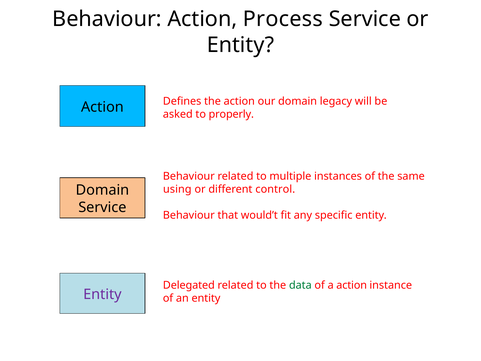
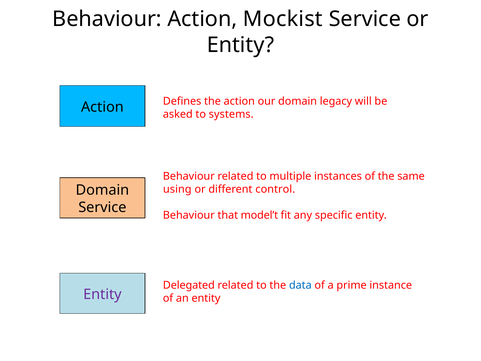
Process: Process -> Mockist (283, 19)
properly: properly -> systems (231, 114)
would’t: would’t -> model’t (259, 215)
data colour: green -> blue (300, 285)
a action: action -> prime (352, 285)
